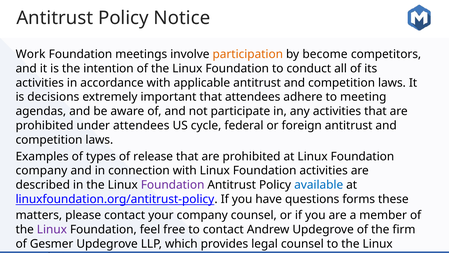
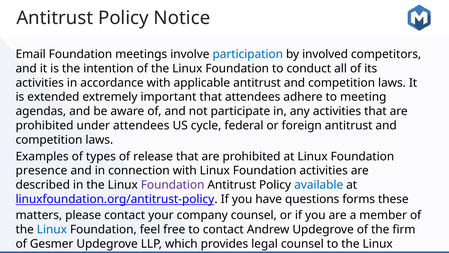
Work: Work -> Email (31, 54)
participation colour: orange -> blue (248, 54)
become: become -> involved (325, 54)
decisions: decisions -> extended (53, 97)
company: company -> presence (41, 170)
Linux colour: purple -> blue (52, 229)
